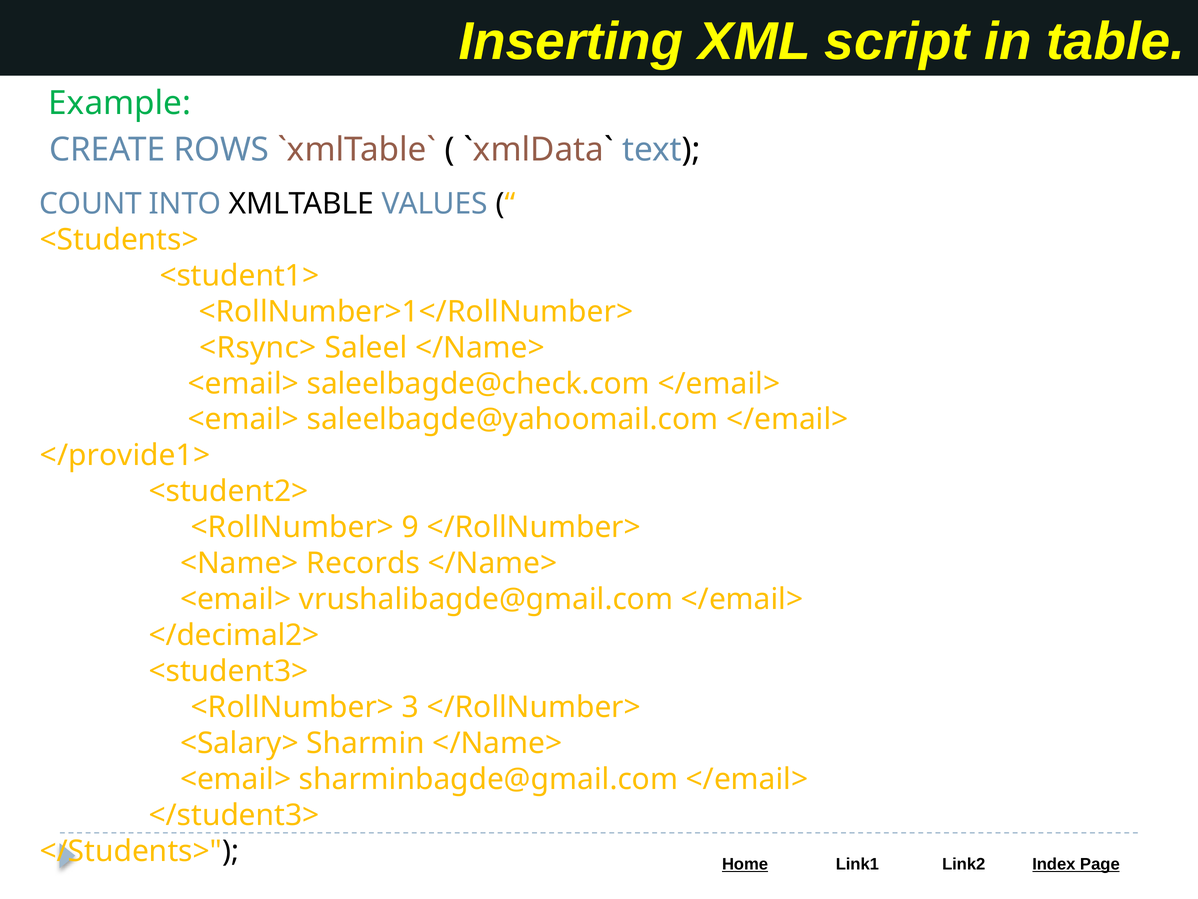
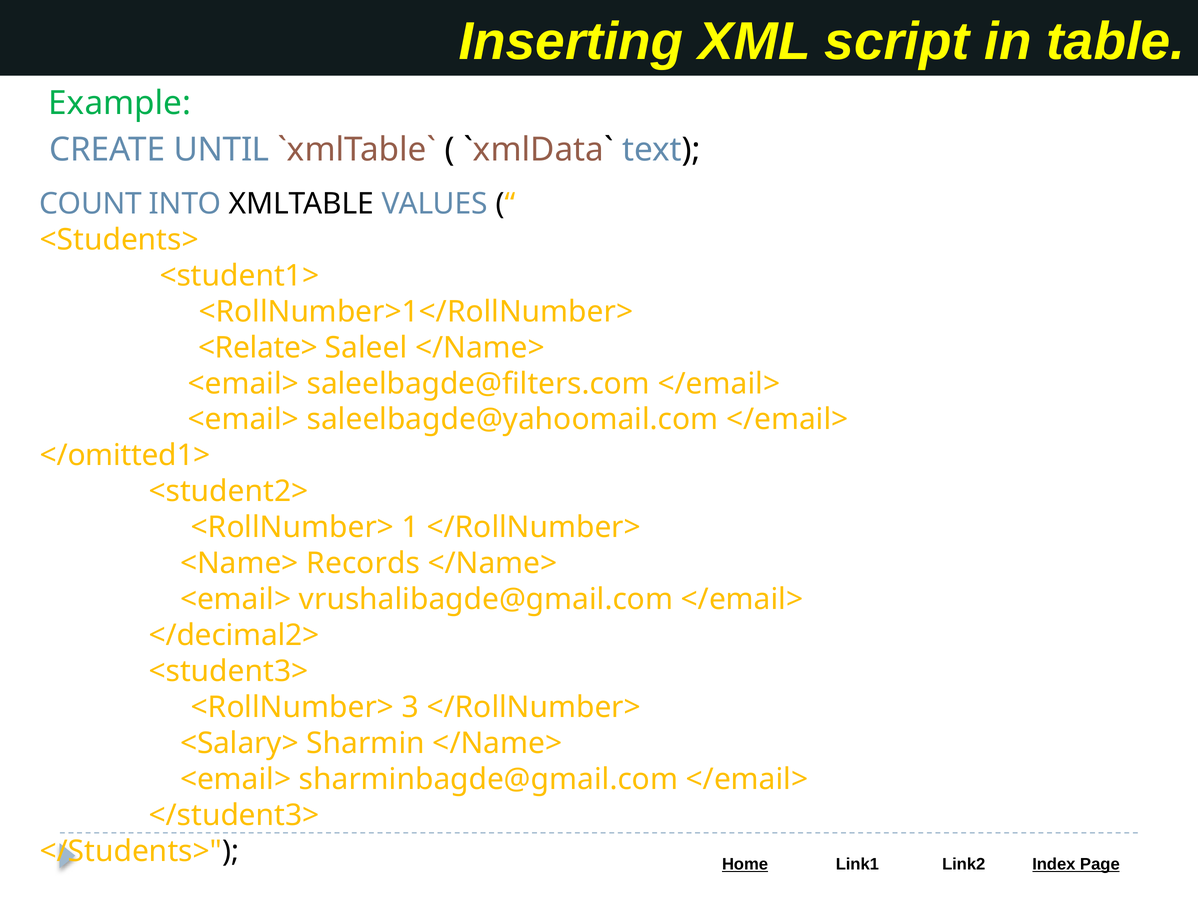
ROWS: ROWS -> UNTIL (222, 150)
<Rsync>: <Rsync> -> <Relate> (258, 347)
saleelbagde@check.com: saleelbagde@check.com -> saleelbagde@filters.com (478, 383)
</provide1>: </provide1> -> </omitted1> (125, 455)
9: 9 -> 1 (410, 527)
